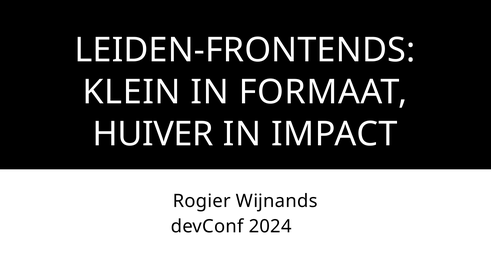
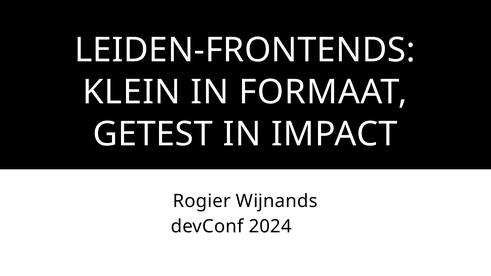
HUIVER: HUIVER -> GETEST (153, 134)
